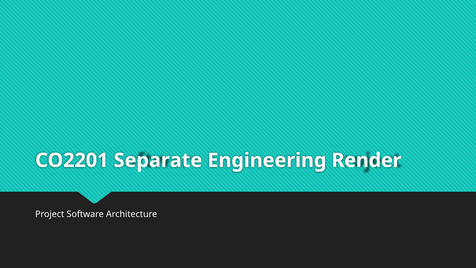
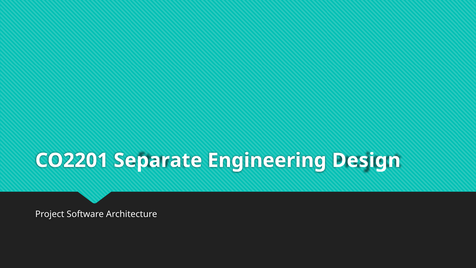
Render: Render -> Design (366, 160)
